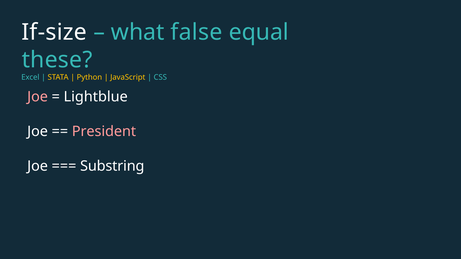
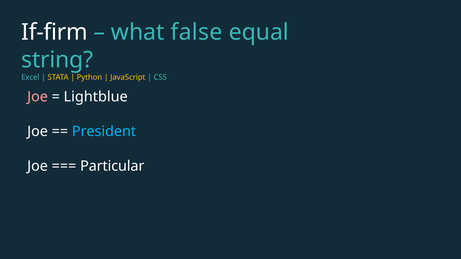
If-size: If-size -> If-firm (54, 32)
these: these -> string (57, 60)
President colour: pink -> light blue (104, 132)
Substring: Substring -> Particular (112, 166)
